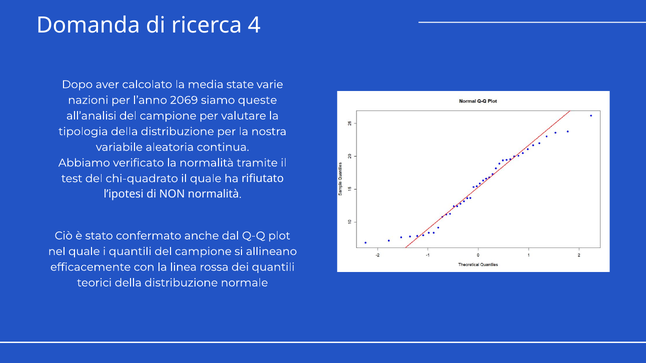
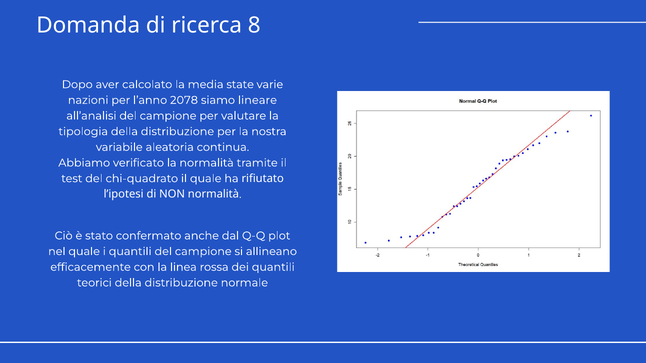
4: 4 -> 8 (254, 26)
2069: 2069 -> 2078 (184, 100)
queste: queste -> lineare (257, 100)
